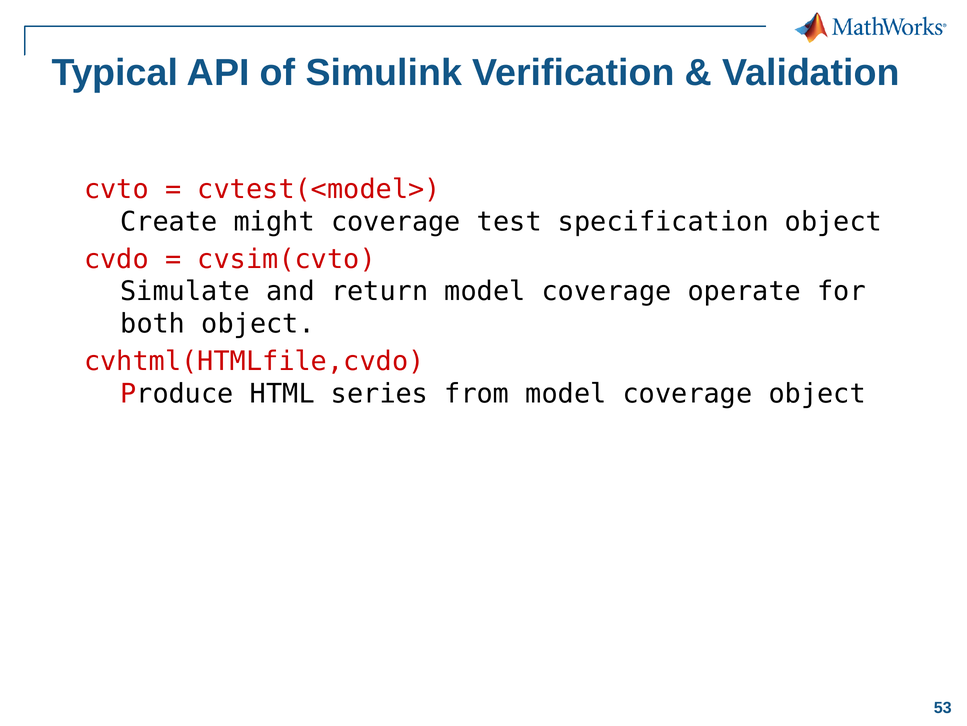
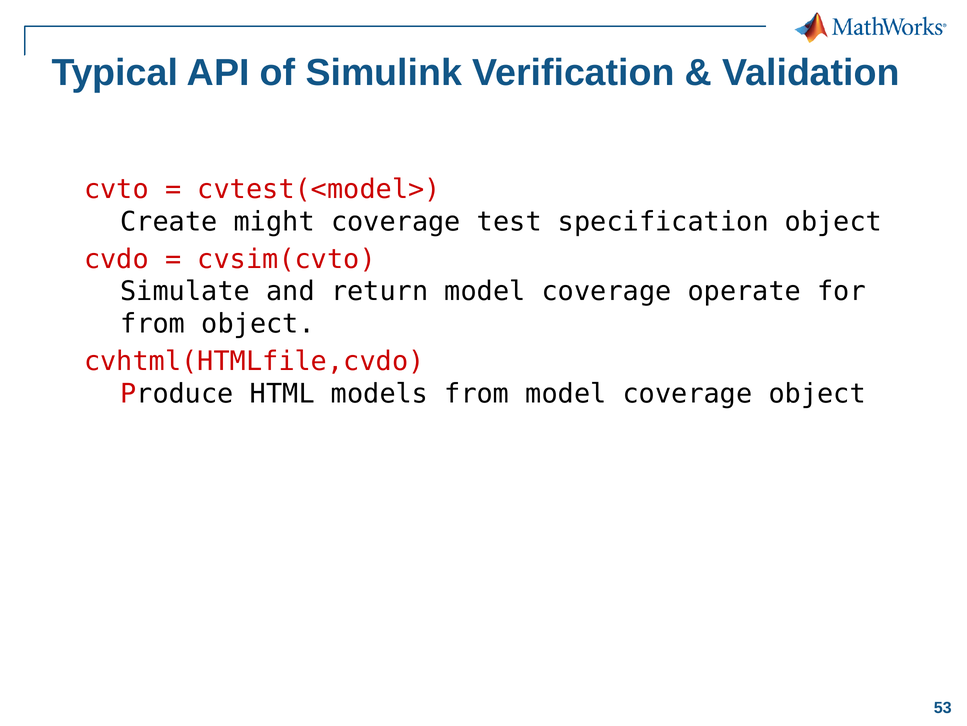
both: both -> from (153, 324)
series: series -> models (380, 393)
